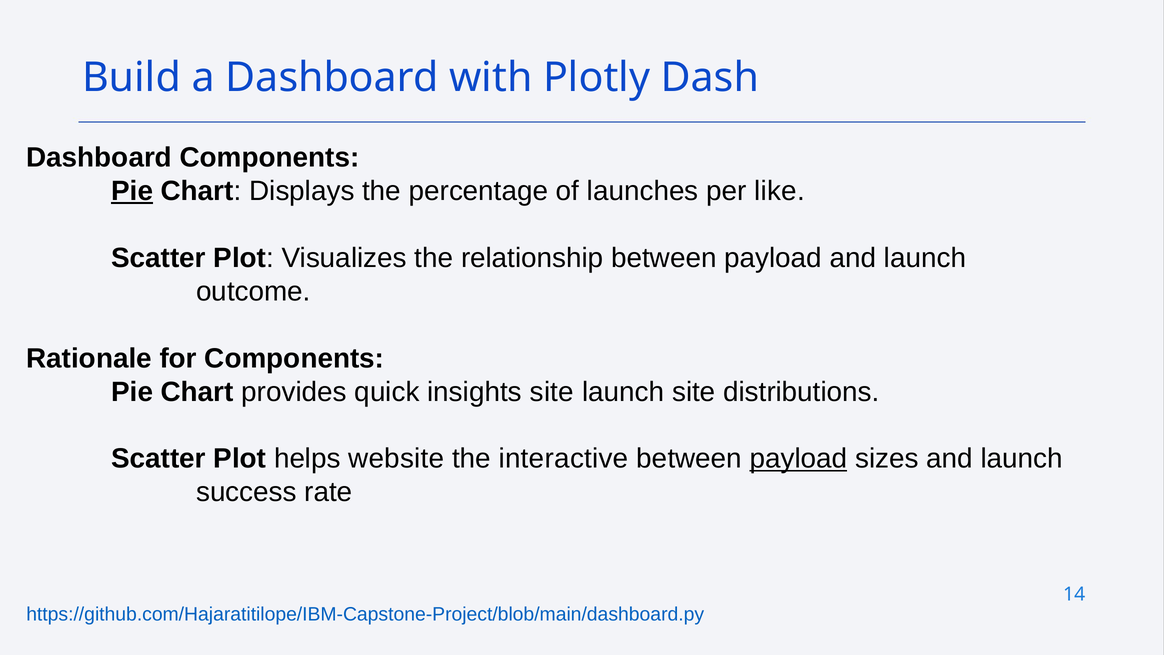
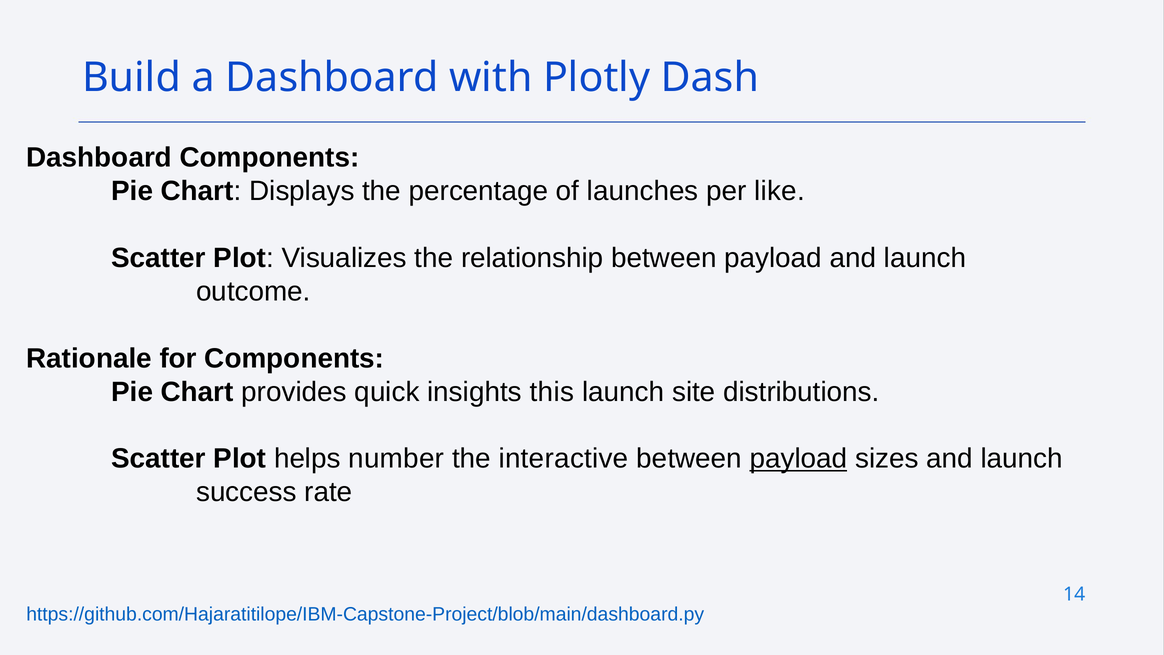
Pie underline: present -> none (132, 191)
insights site: site -> this (552, 392)
website: website -> number (396, 459)
